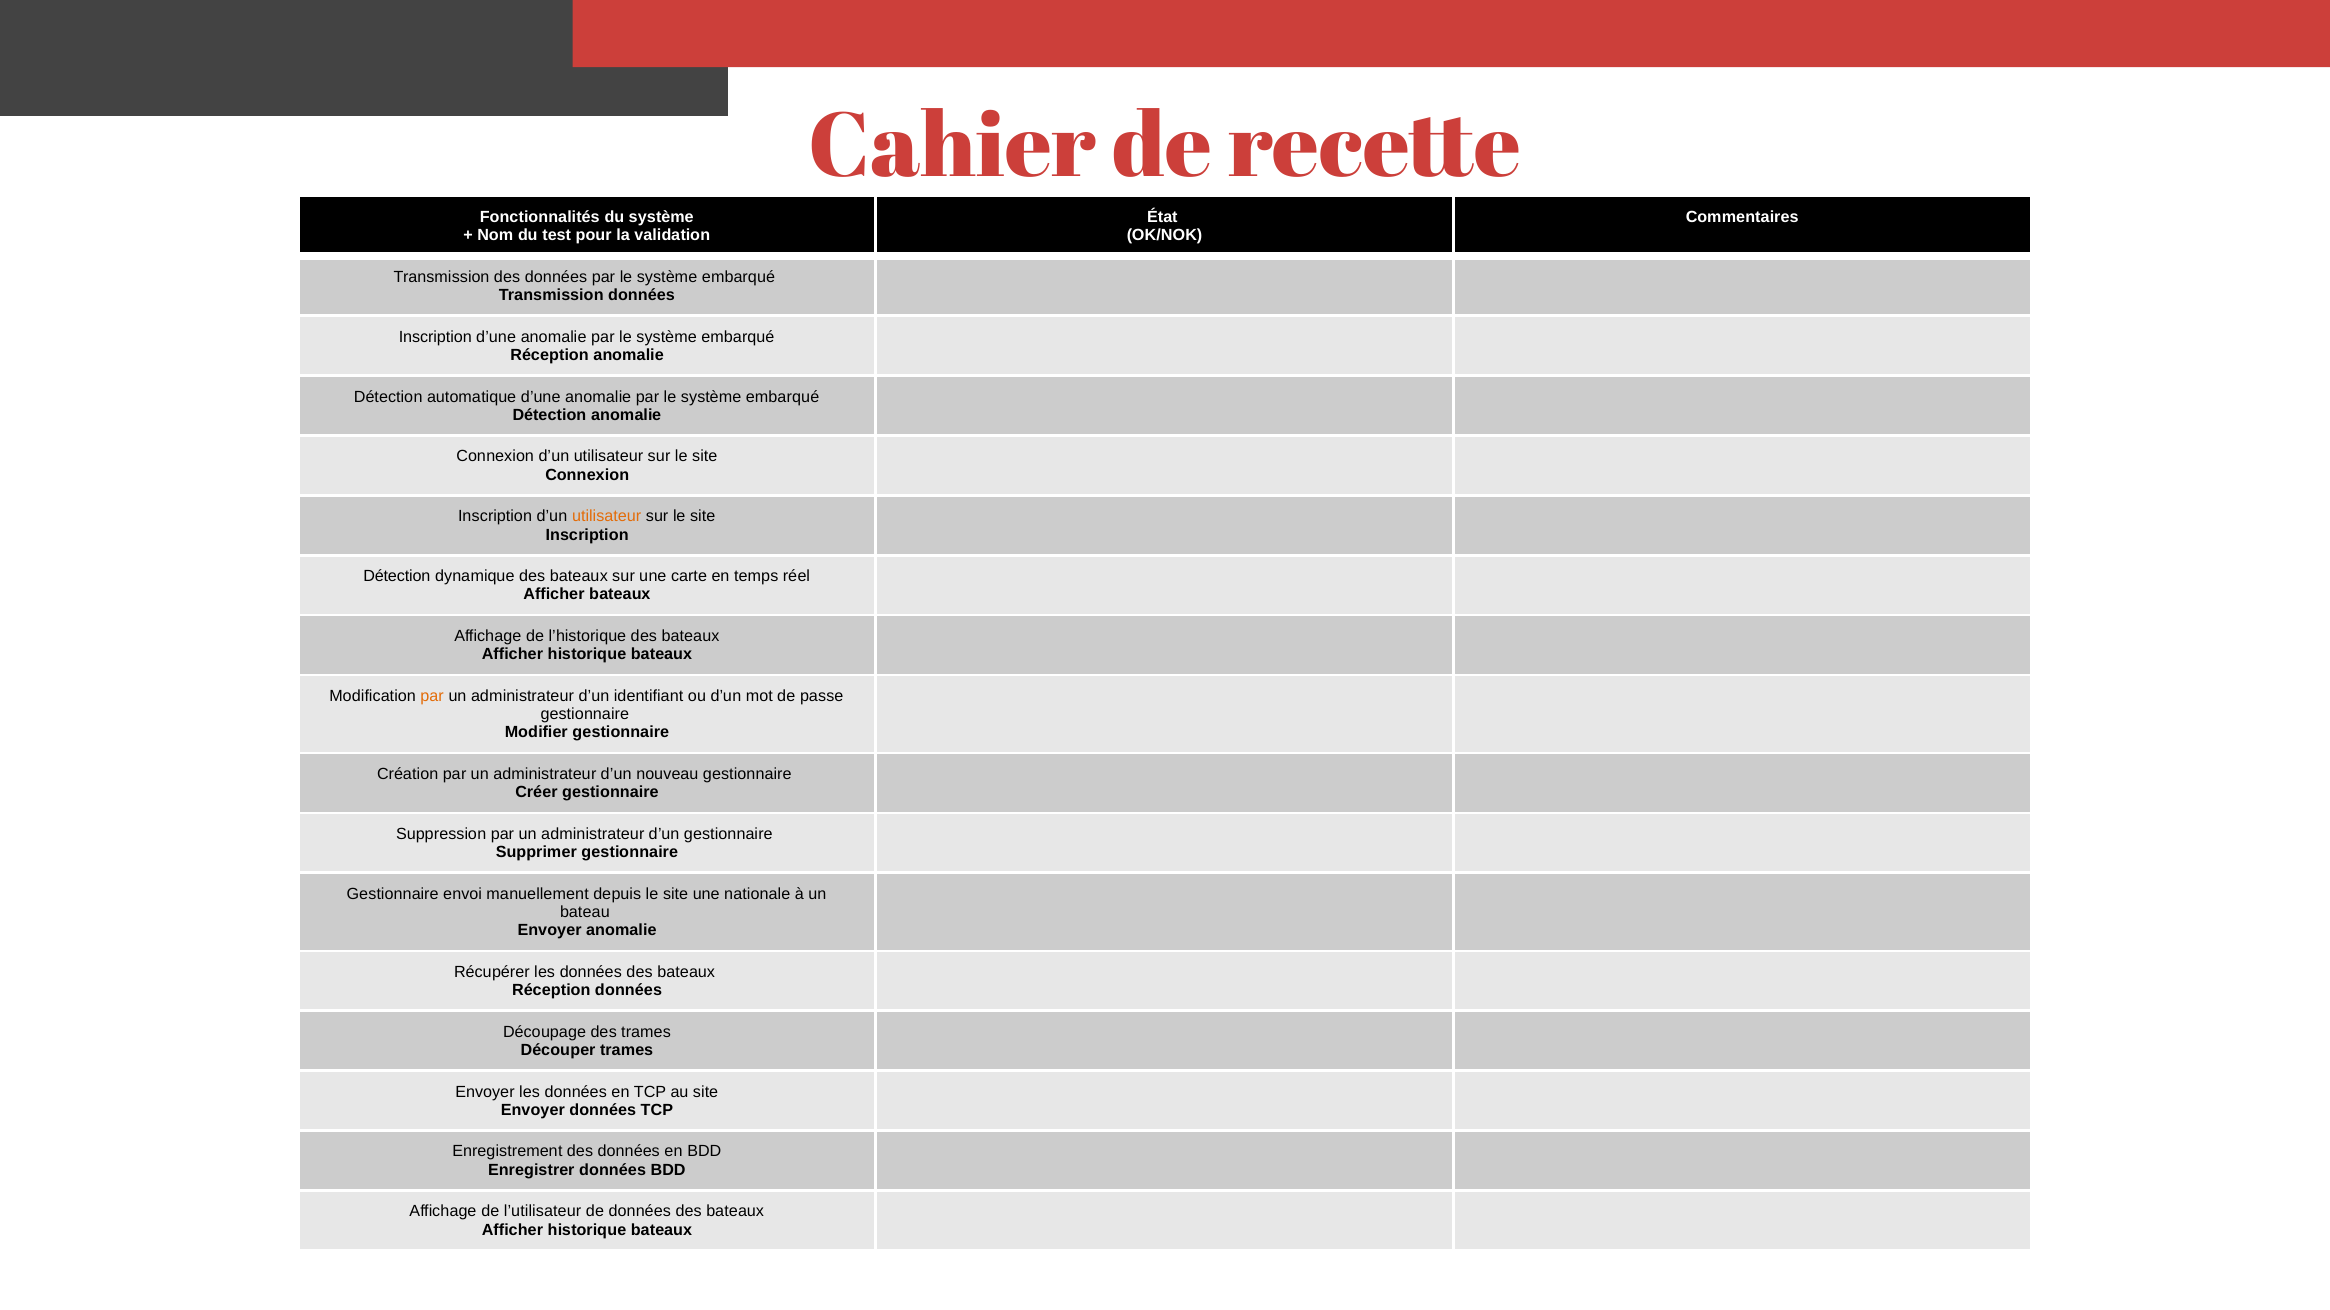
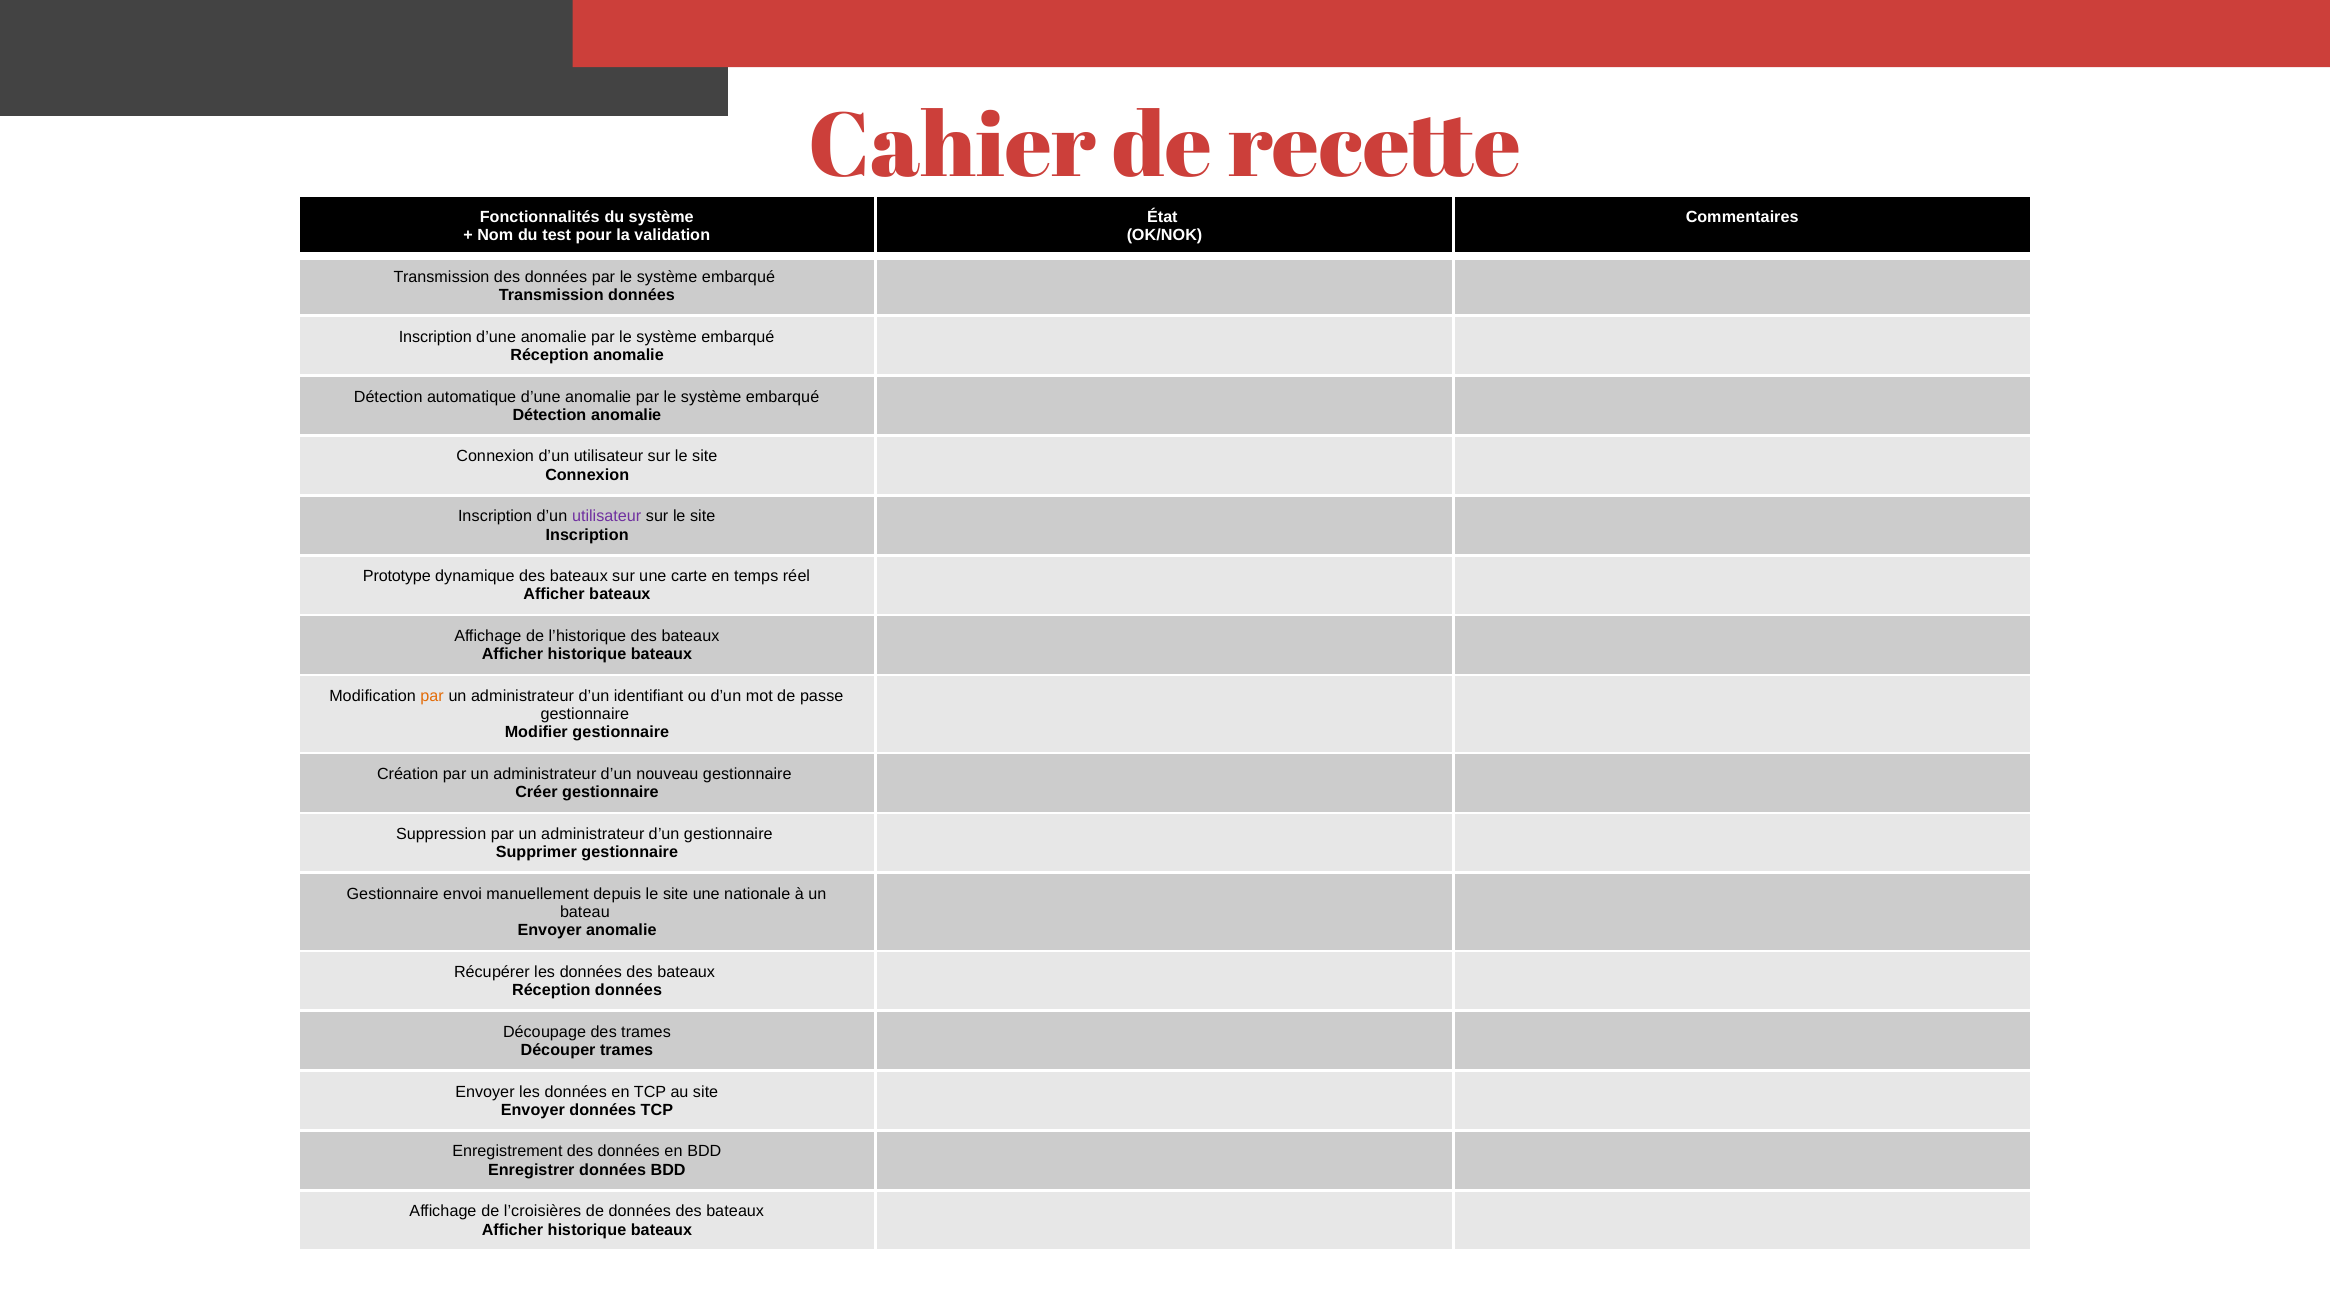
utilisateur colour: orange -> purple (607, 517)
Détection: Détection -> Prototype (397, 577)
l’utilisateur: l’utilisateur -> l’croisières (543, 1212)
